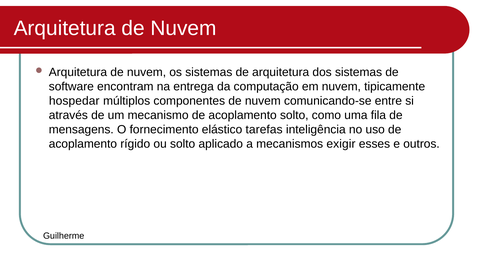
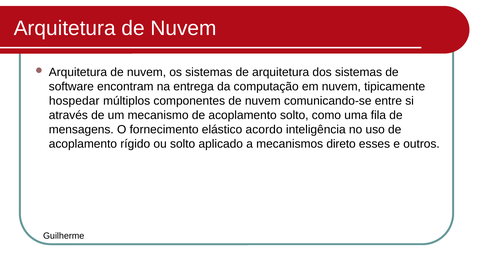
tarefas: tarefas -> acordo (264, 130)
exigir: exigir -> direto (341, 144)
